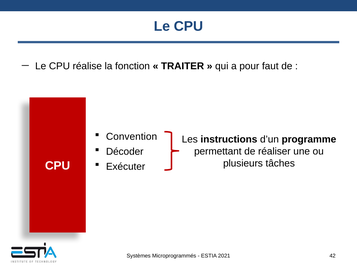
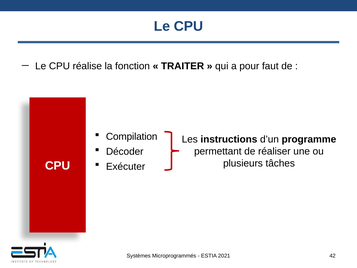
Convention: Convention -> Compilation (132, 137)
